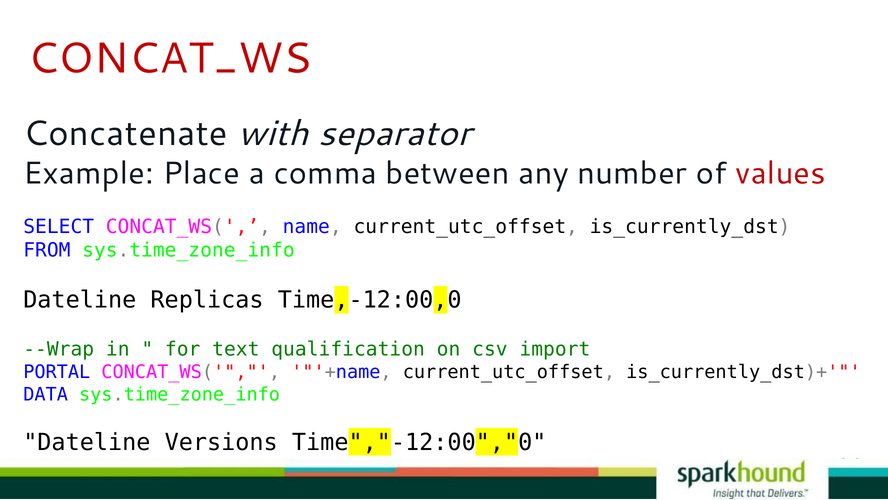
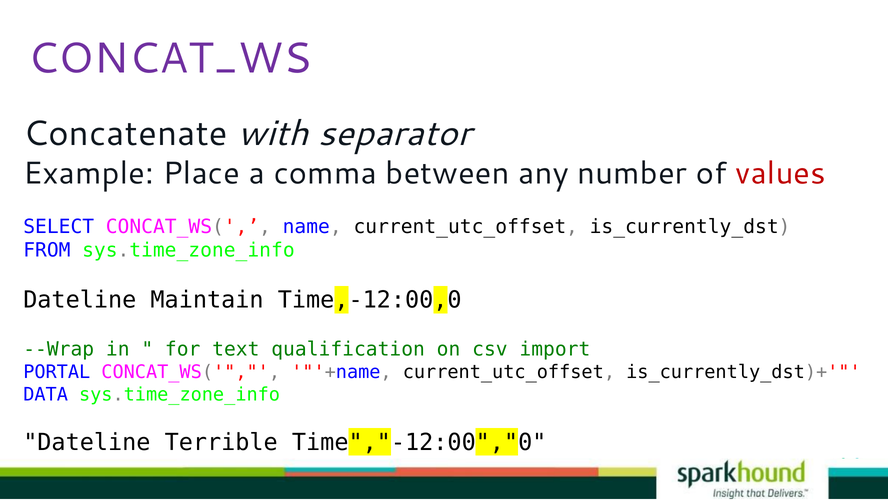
CONCAT_WS colour: red -> purple (170, 59)
Replicas: Replicas -> Maintain (207, 300)
Versions: Versions -> Terrible (221, 442)
